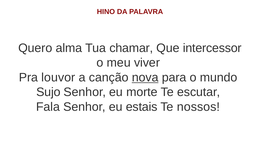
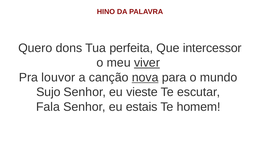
alma: alma -> dons (69, 48)
chamar: chamar -> perfeita (131, 48)
viver underline: none -> present (147, 63)
morte: morte -> vieste (142, 92)
nossos: nossos -> homem (199, 107)
